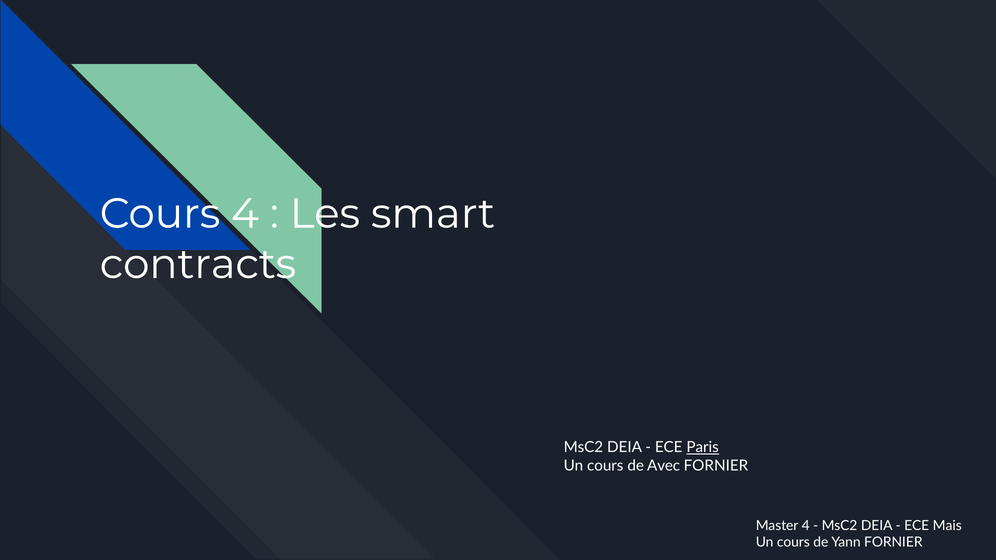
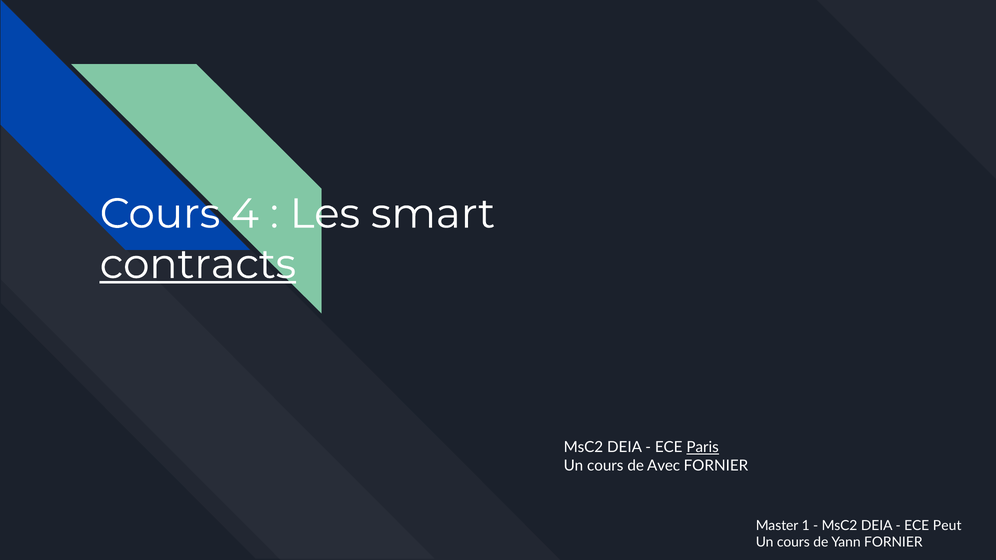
contracts underline: none -> present (198, 264)
Master 4: 4 -> 1 (806, 526)
Mais: Mais -> Peut (947, 526)
